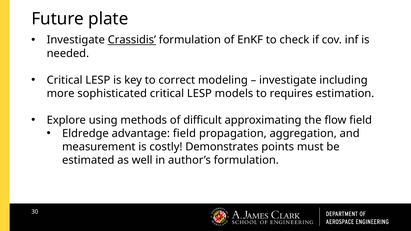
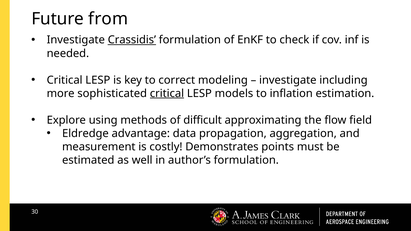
plate: plate -> from (108, 19)
critical underline: none -> present (167, 93)
requires: requires -> inflation (291, 93)
advantage field: field -> data (184, 133)
